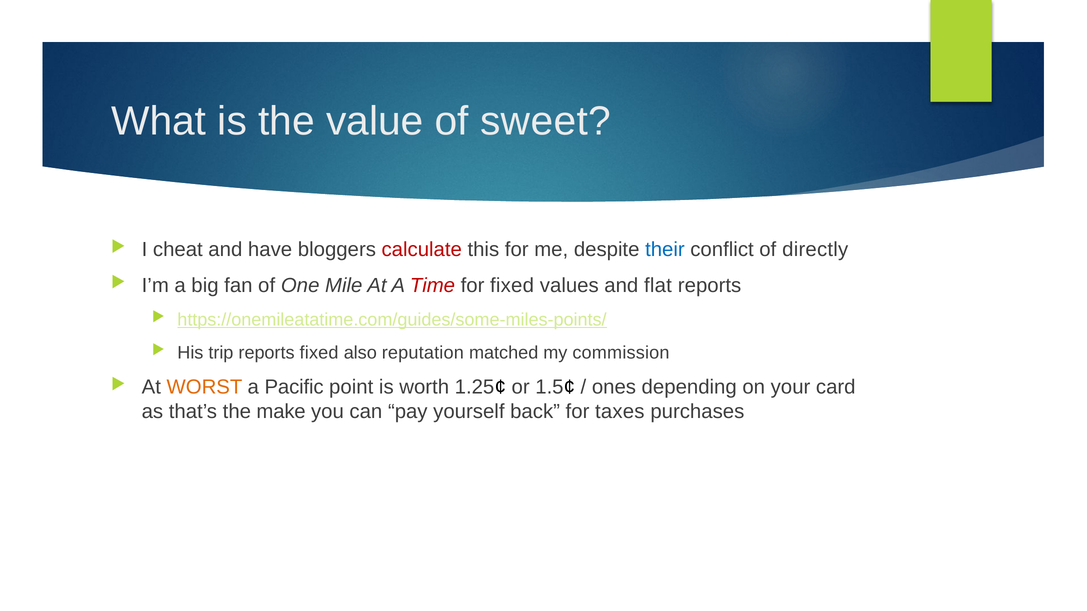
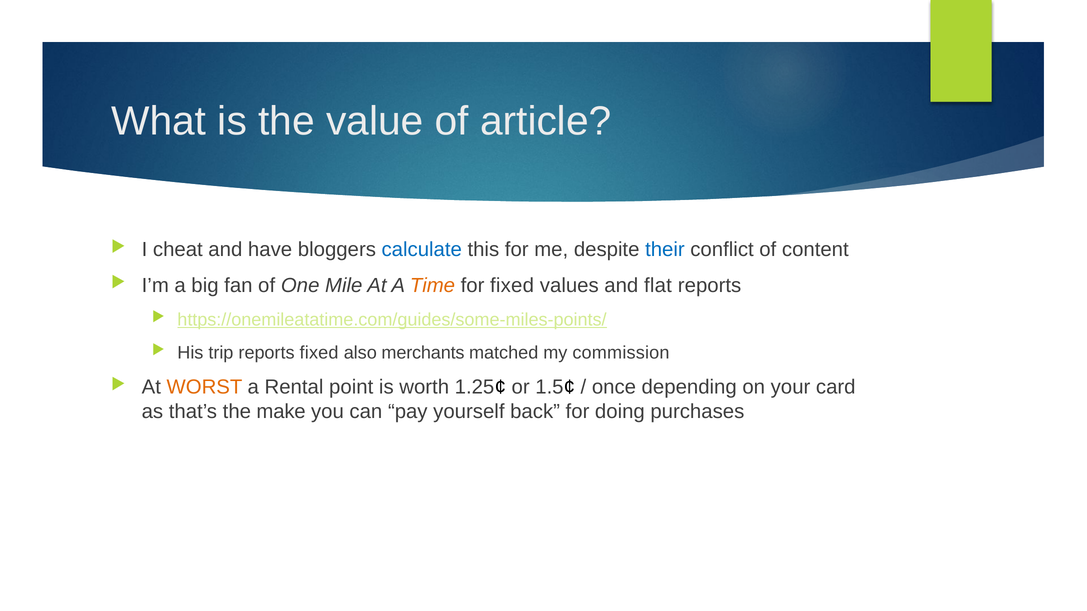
sweet: sweet -> article (546, 121)
calculate colour: red -> blue (422, 250)
directly: directly -> content (815, 250)
Time colour: red -> orange (432, 286)
reputation: reputation -> merchants (423, 353)
Pacific: Pacific -> Rental (294, 388)
ones: ones -> once (614, 388)
taxes: taxes -> doing (620, 412)
